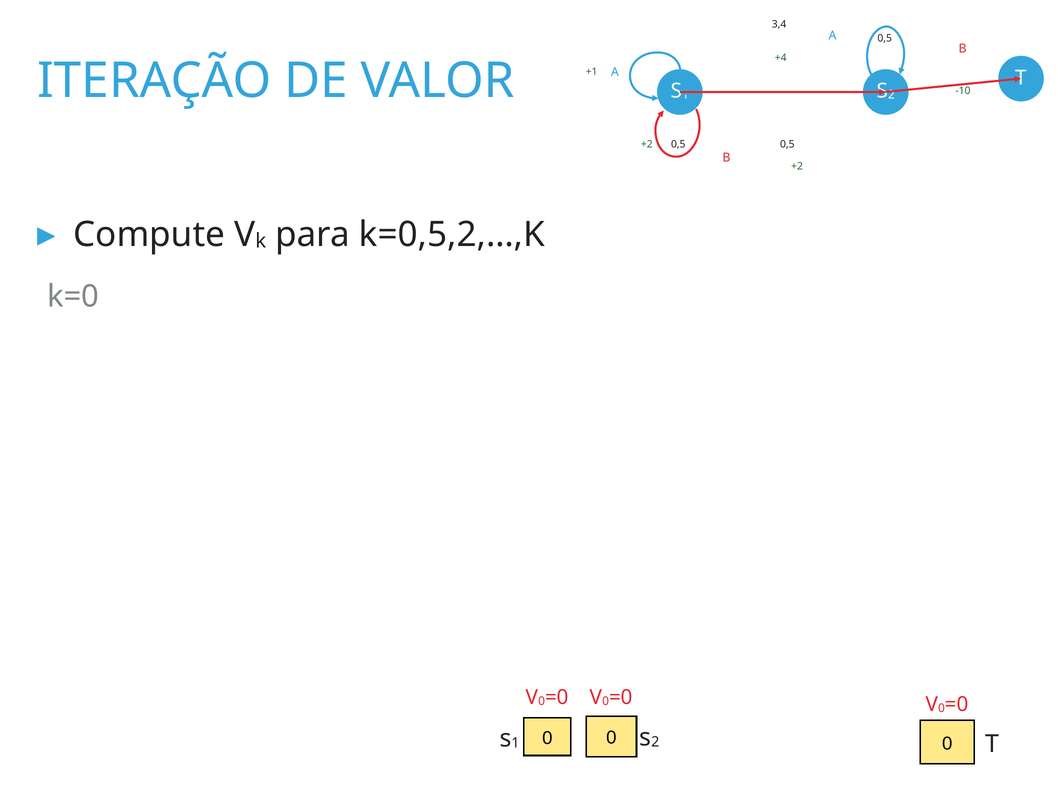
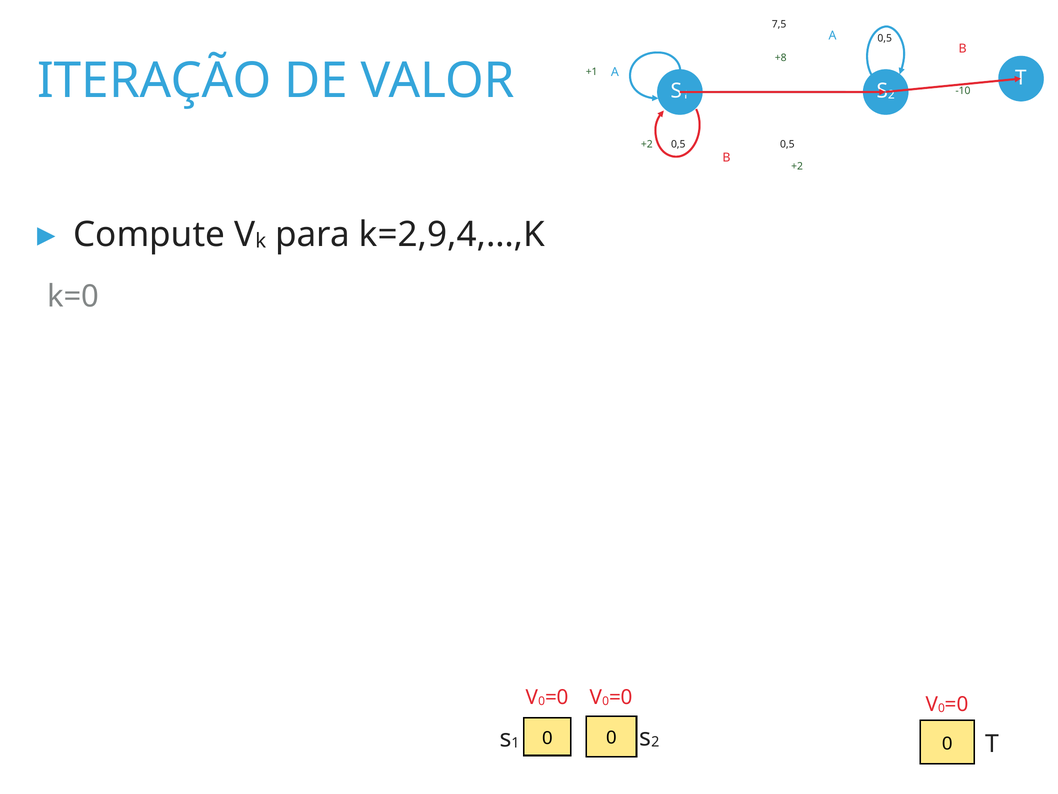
3,4: 3,4 -> 7,5 (779, 24)
+4: +4 -> +8 (781, 58)
k=0,5,2,…,K: k=0,5,2,…,K -> k=2,9,4,…,K (452, 234)
